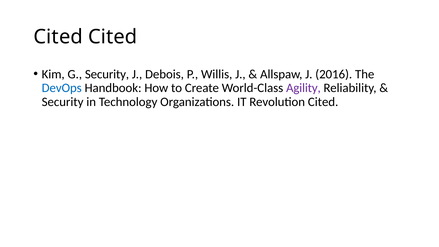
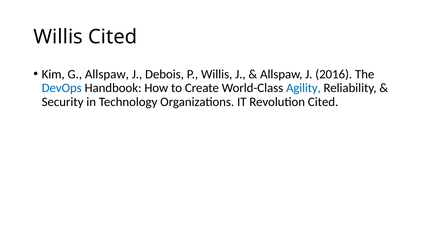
Cited: Cited -> Willis (58, 37)
G Security: Security -> Allspaw (107, 74)
Agility colour: purple -> blue (303, 88)
